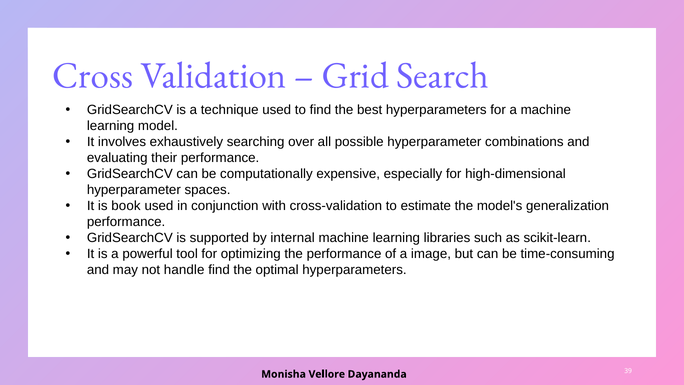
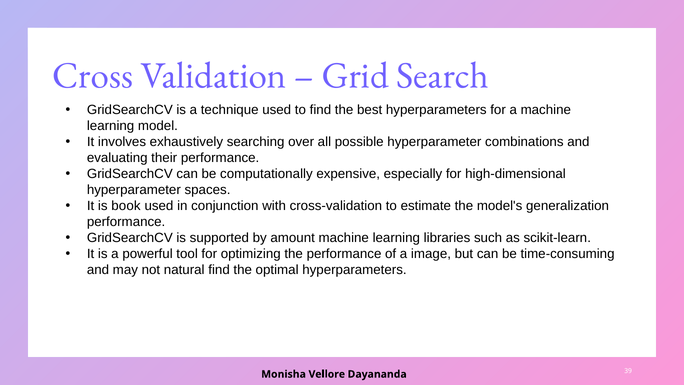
internal: internal -> amount (293, 238)
handle: handle -> natural (184, 270)
